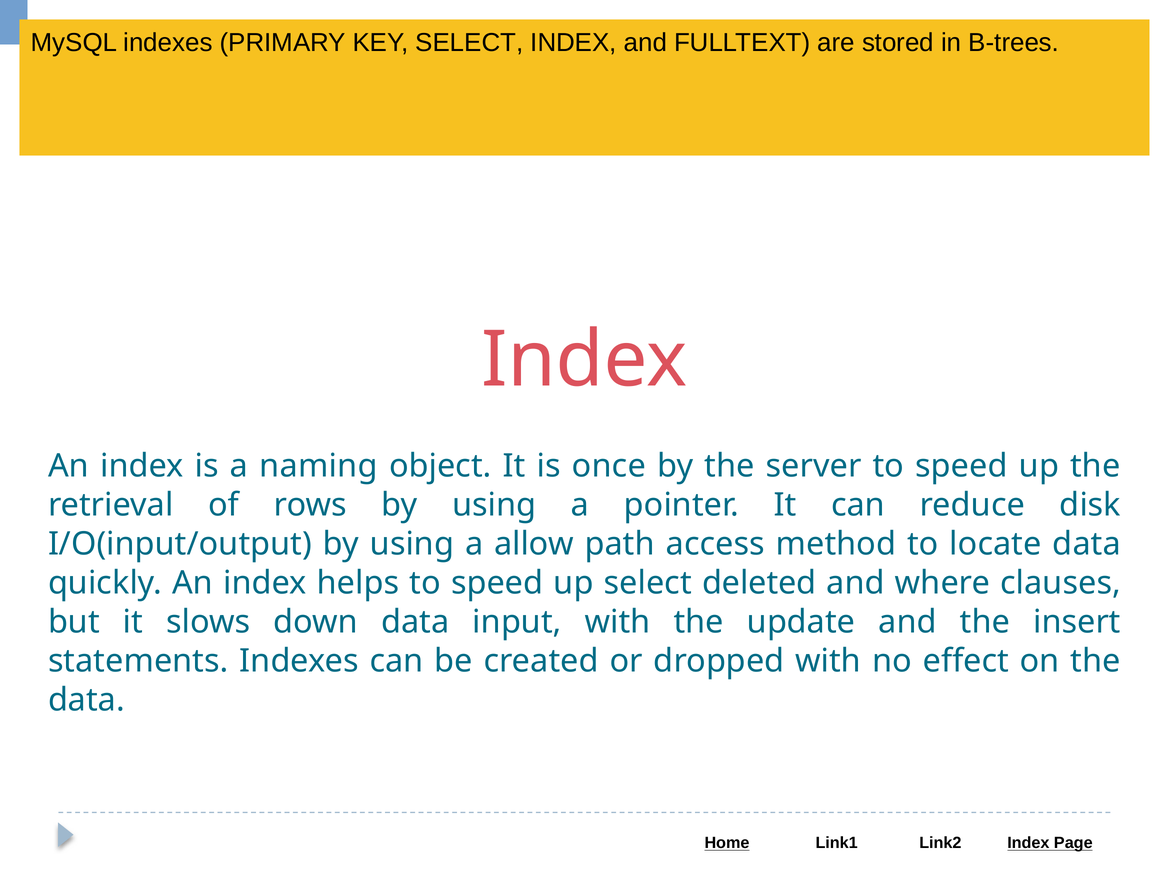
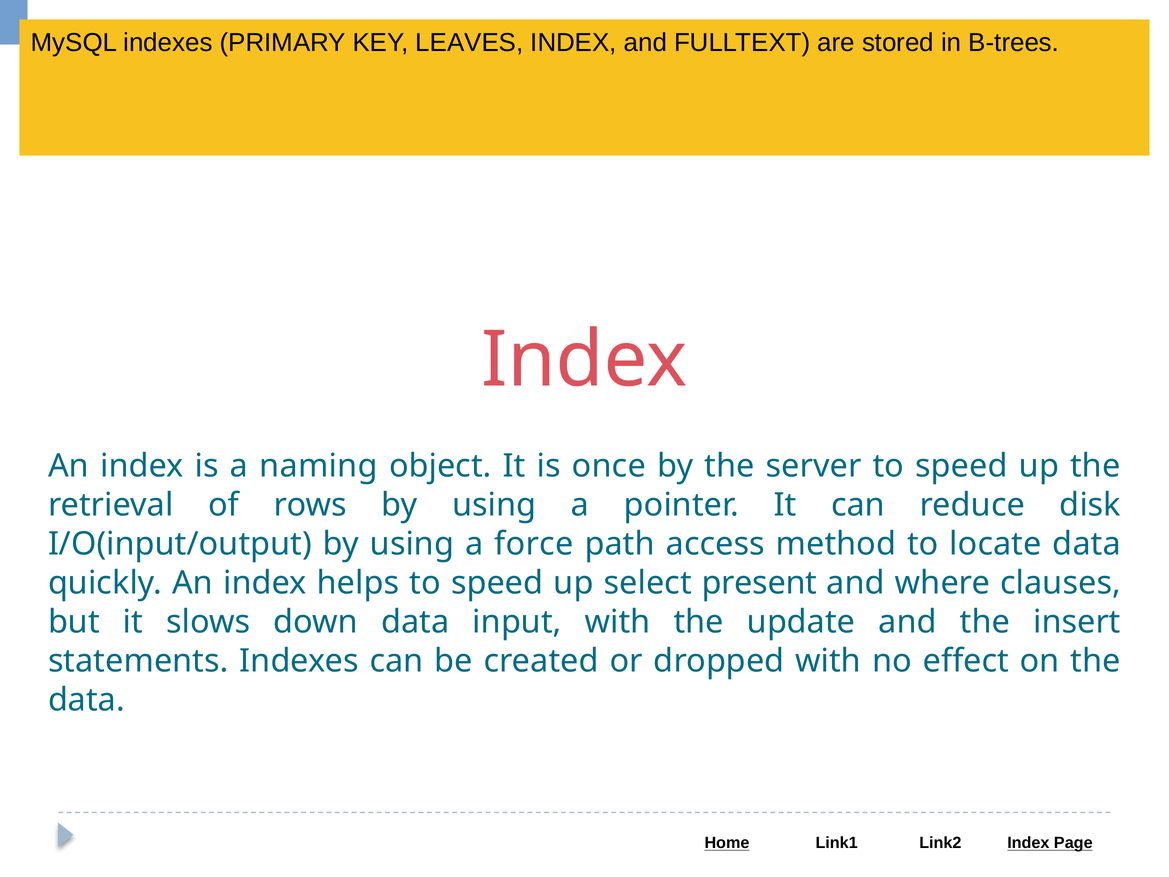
KEY SELECT: SELECT -> LEAVES (469, 43)
allow: allow -> force (534, 544)
deleted: deleted -> present (759, 583)
